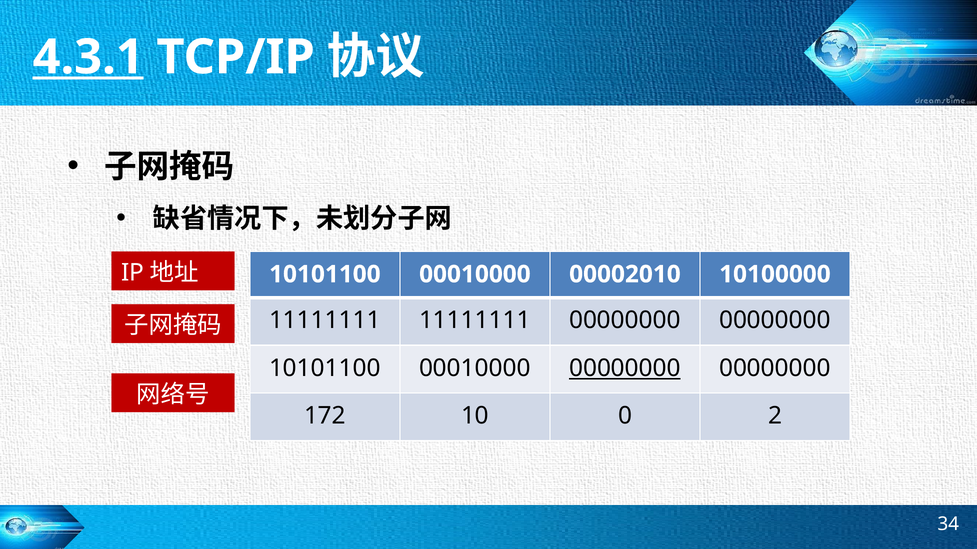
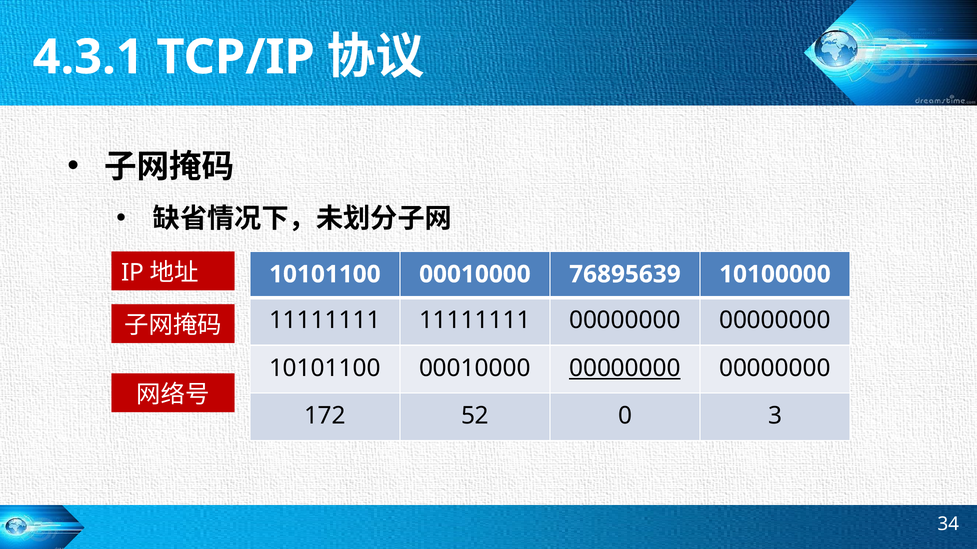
4.3.1 underline: present -> none (88, 57)
00002010: 00002010 -> 76895639 (625, 275)
10: 10 -> 52 (475, 416)
2: 2 -> 3 (775, 416)
